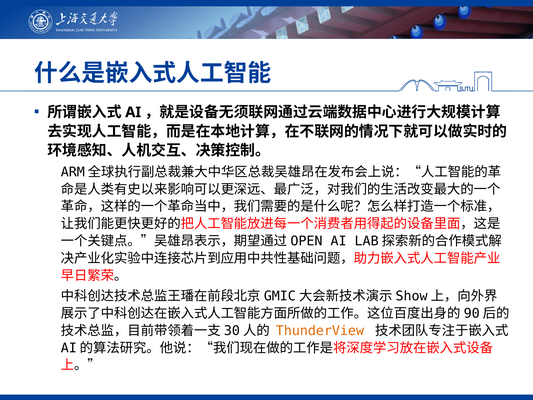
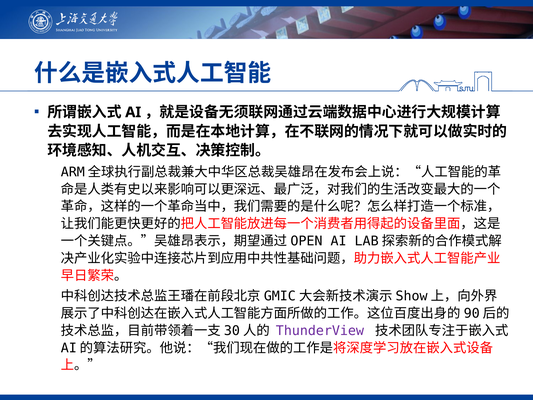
ThunderView colour: orange -> purple (320, 331)
